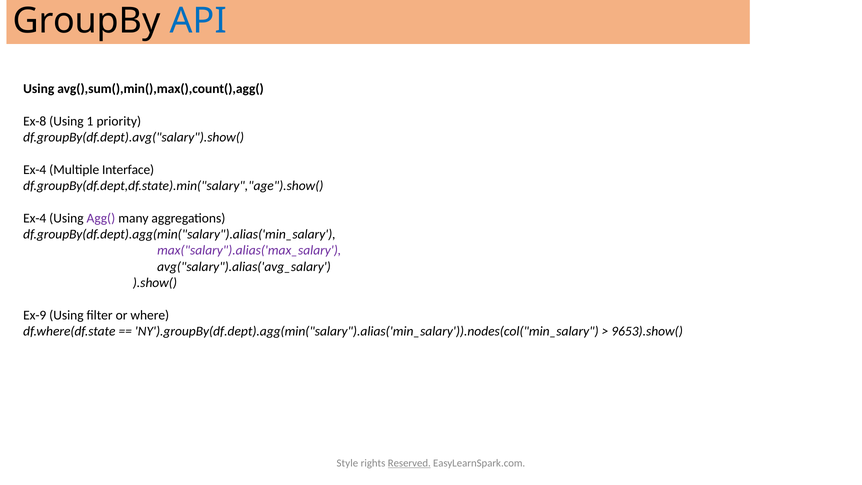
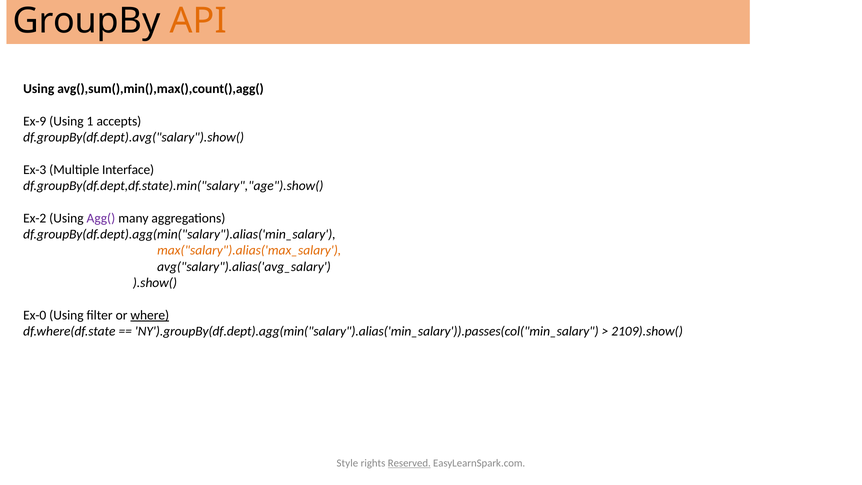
API colour: blue -> orange (198, 21)
Ex-8: Ex-8 -> Ex-9 (35, 121)
priority: priority -> accepts (119, 121)
Ex-4: Ex-4 -> Ex-3 (35, 170)
Ex-4: Ex-4 -> Ex-2 (35, 218)
max("salary").alias('max_salary colour: purple -> orange (249, 250)
Ex-9: Ex-9 -> Ex-0 (35, 315)
where underline: none -> present (150, 315)
NY').groupBy(df.dept).agg(min("salary").alias('min_salary')).nodes(col("min_salary: NY').groupBy(df.dept).agg(min("salary").alias('min_salary')).nodes(col("min_salary -> NY').groupBy(df.dept).agg(min("salary").alias('min_salary')).passes(col("min_salary (367, 331)
9653).show(: 9653).show( -> 2109).show( (647, 331)
